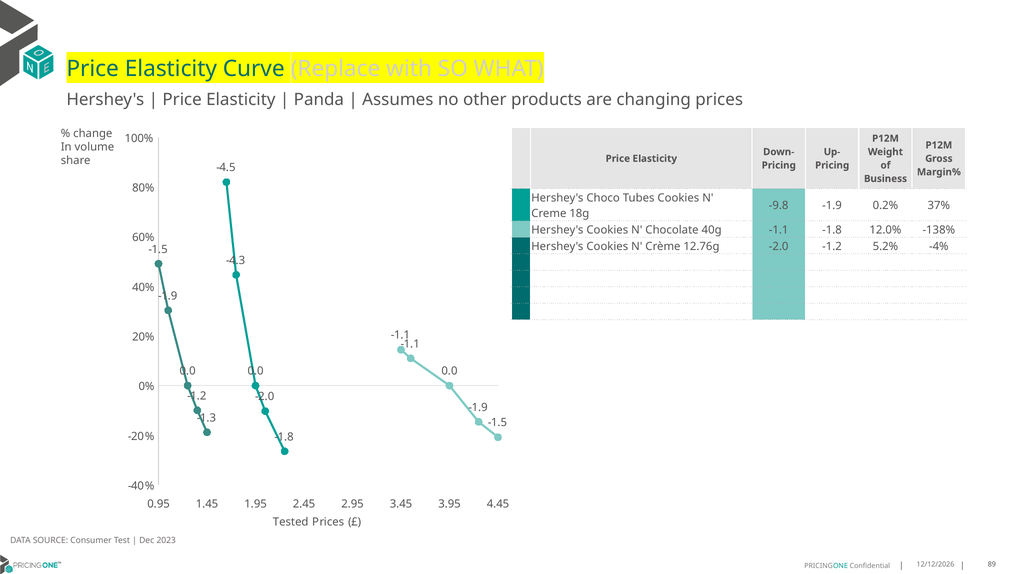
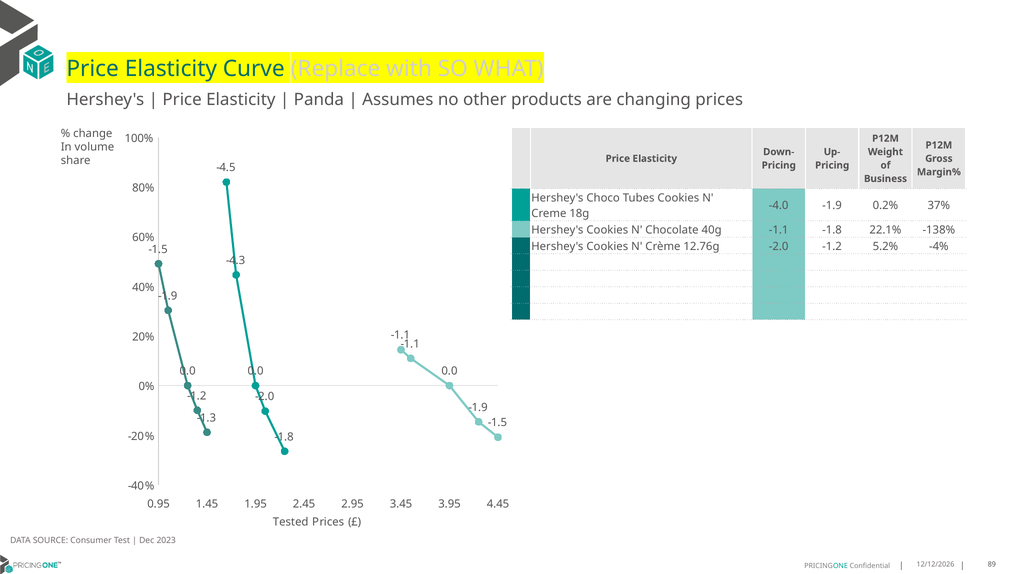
-9.8: -9.8 -> -4.0 (779, 206)
12.0%: 12.0% -> 22.1% (885, 230)
